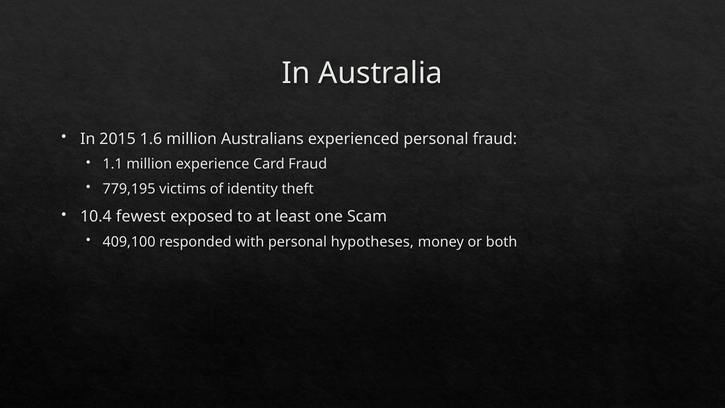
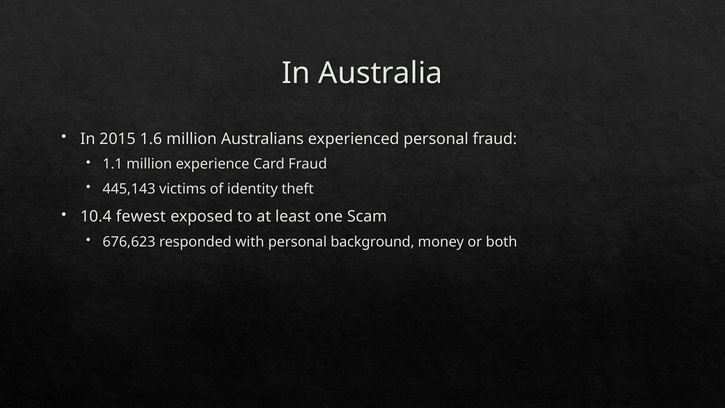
779,195: 779,195 -> 445,143 (129, 189)
409,100: 409,100 -> 676,623 (129, 242)
hypotheses: hypotheses -> background (372, 242)
